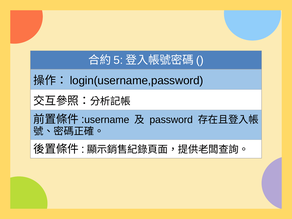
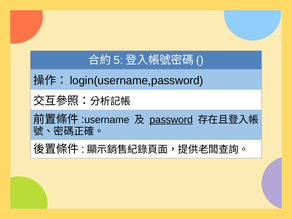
password underline: none -> present (171, 120)
